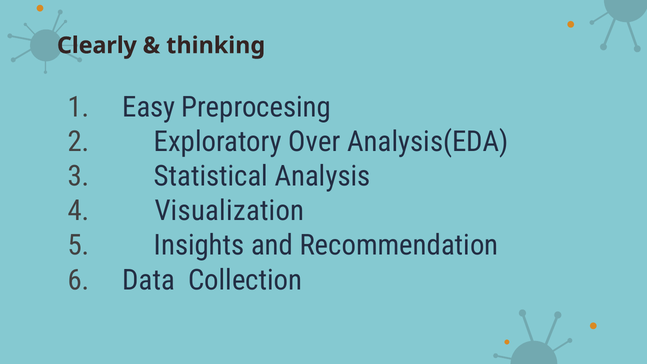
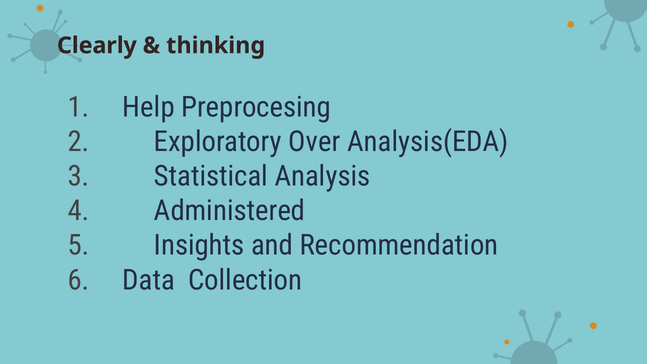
Easy: Easy -> Help (149, 107)
Visualization: Visualization -> Administered (230, 211)
